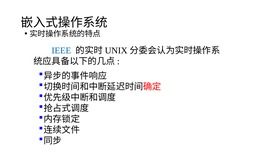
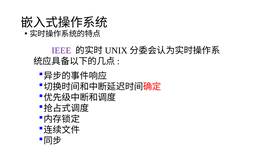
IEEE colour: blue -> purple (61, 51)
